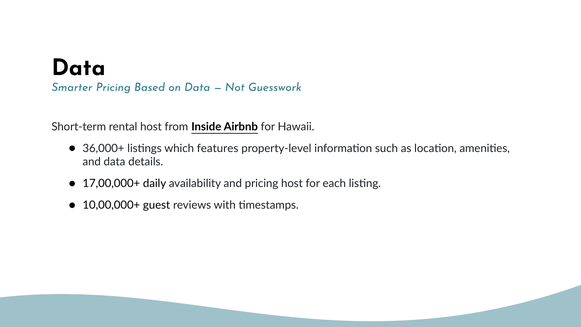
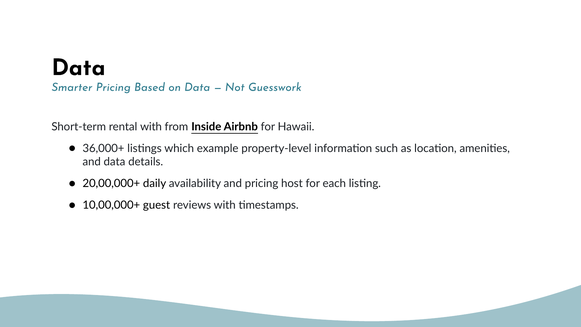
rental host: host -> with (151, 127)
features: features -> example (218, 148)
17,00,000+: 17,00,000+ -> 20,00,000+ (111, 183)
